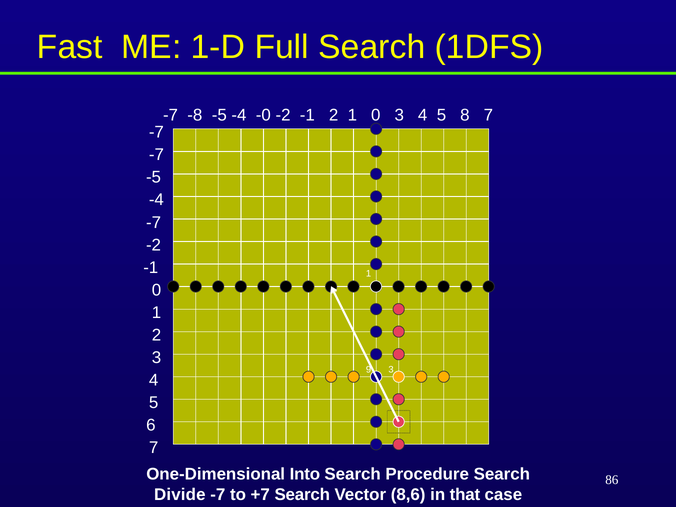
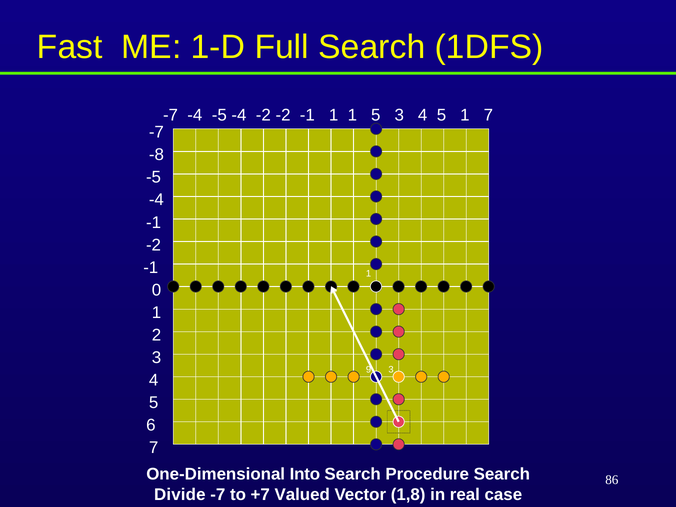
-7 -8: -8 -> -4 (195, 115)
-4 -0: -0 -> -2 (263, 115)
-1 2: 2 -> 1 (334, 115)
1 0: 0 -> 5 (376, 115)
5 8: 8 -> 1 (465, 115)
-7: -7 -> -8 (156, 155)
-7: -7 -> -1 (154, 222)
+7 Search: Search -> Valued (302, 495)
8,6: 8,6 -> 1,8 (408, 495)
that: that -> real (465, 495)
